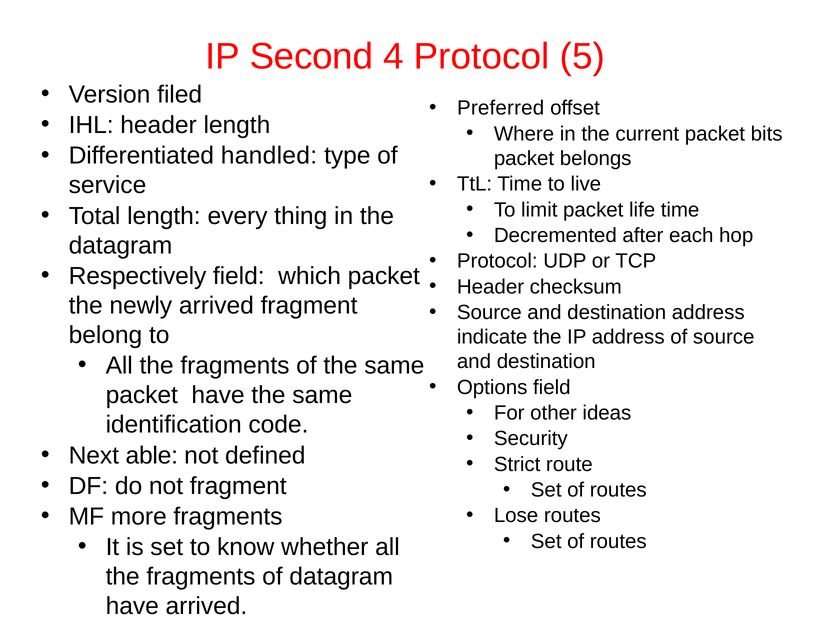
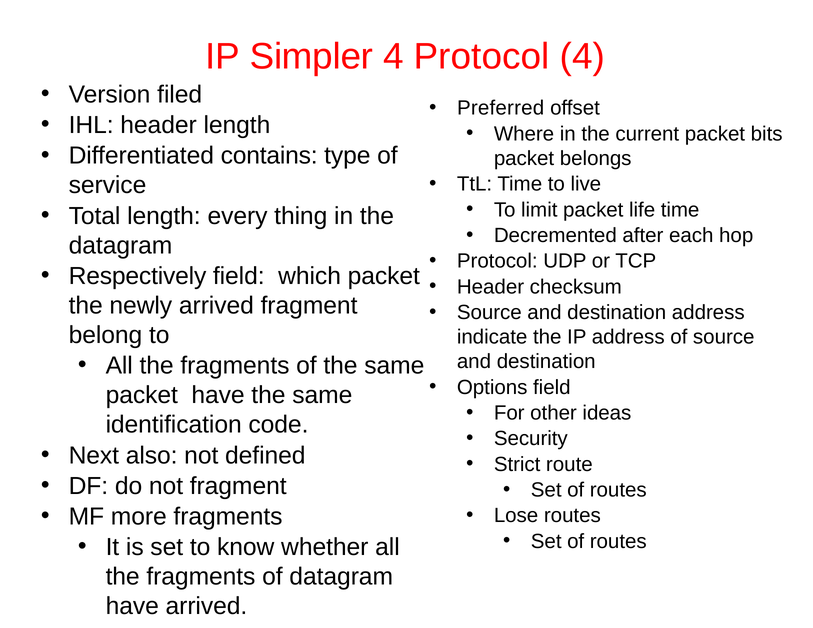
Second: Second -> Simpler (311, 57)
Protocol 5: 5 -> 4 (582, 57)
handled: handled -> contains (269, 156)
able: able -> also (152, 456)
